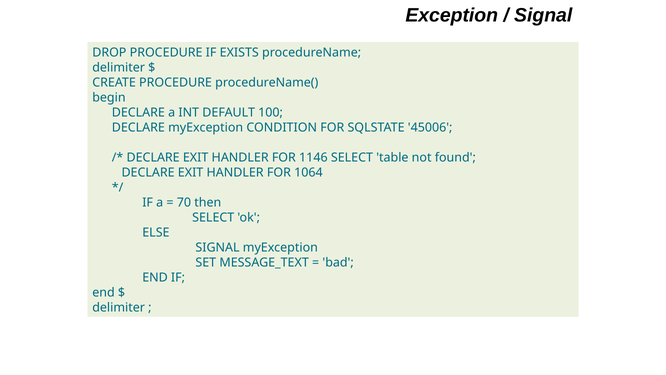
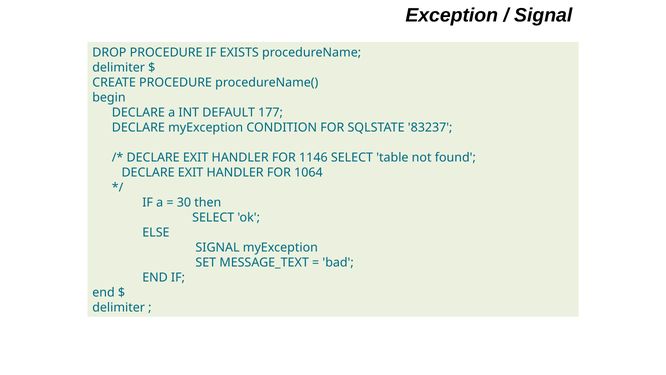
100: 100 -> 177 (271, 113)
45006: 45006 -> 83237 (430, 128)
70: 70 -> 30 (184, 203)
